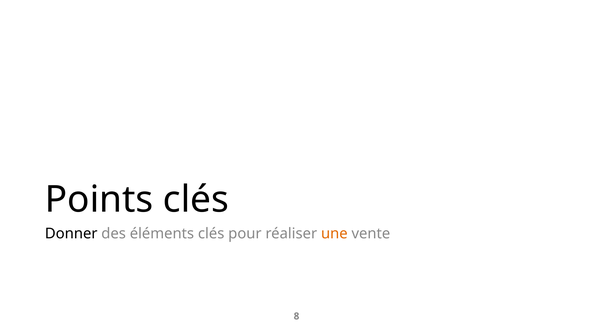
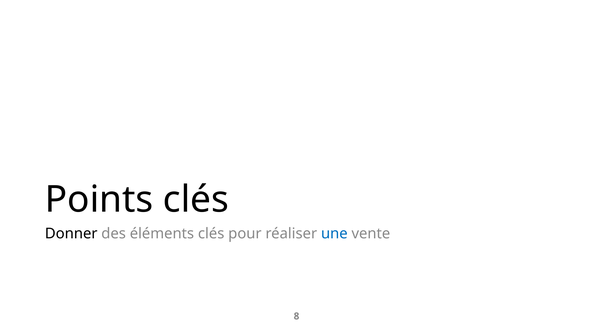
une colour: orange -> blue (334, 233)
